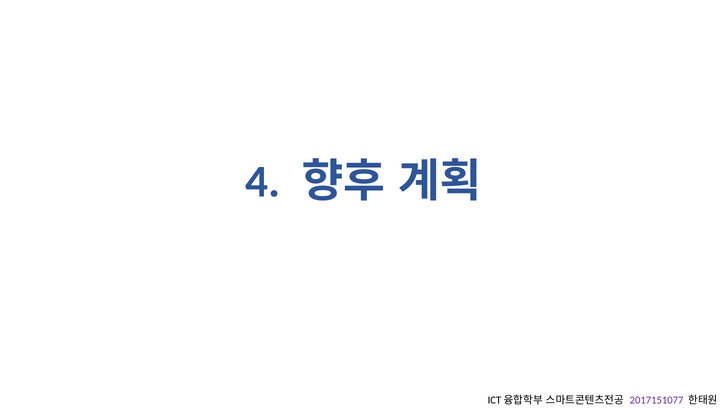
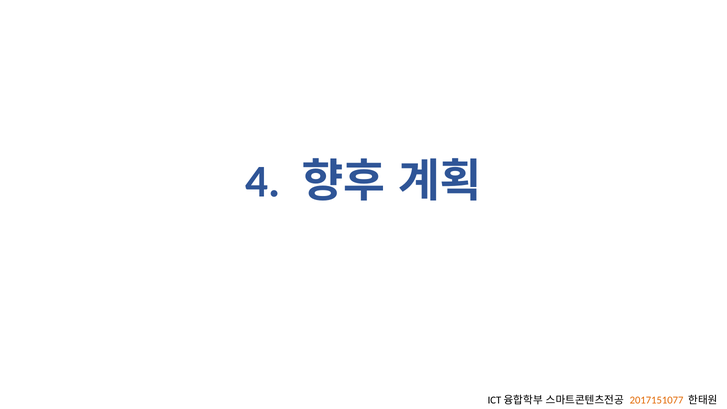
2017151077 colour: purple -> orange (657, 400)
